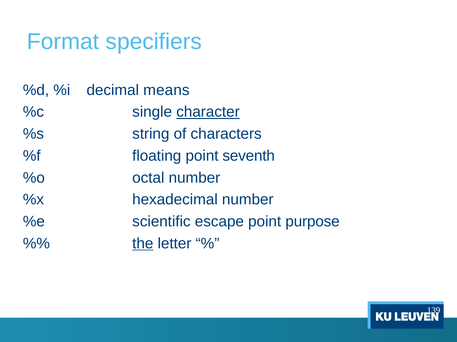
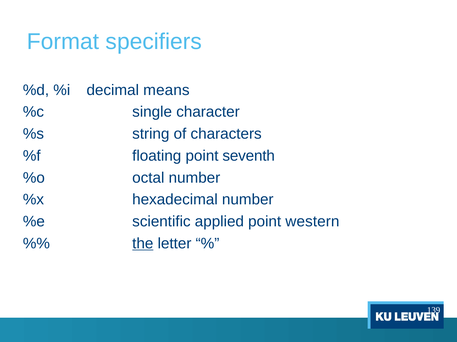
character underline: present -> none (208, 112)
escape: escape -> applied (219, 222)
purpose: purpose -> western (312, 222)
